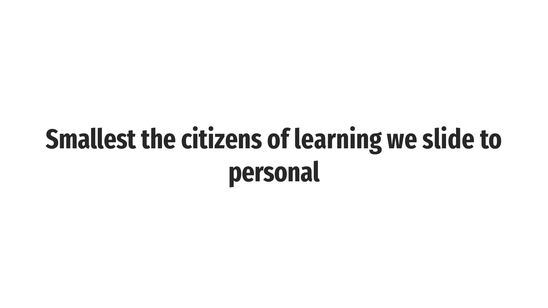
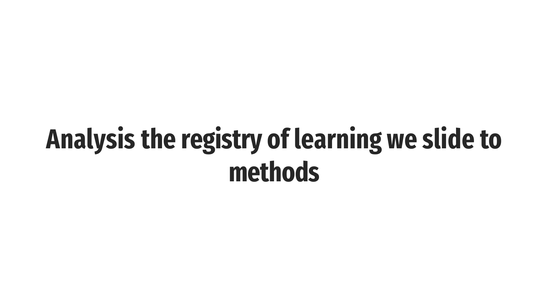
Smallest: Smallest -> Analysis (91, 140)
citizens: citizens -> registry (222, 140)
personal: personal -> methods (274, 172)
